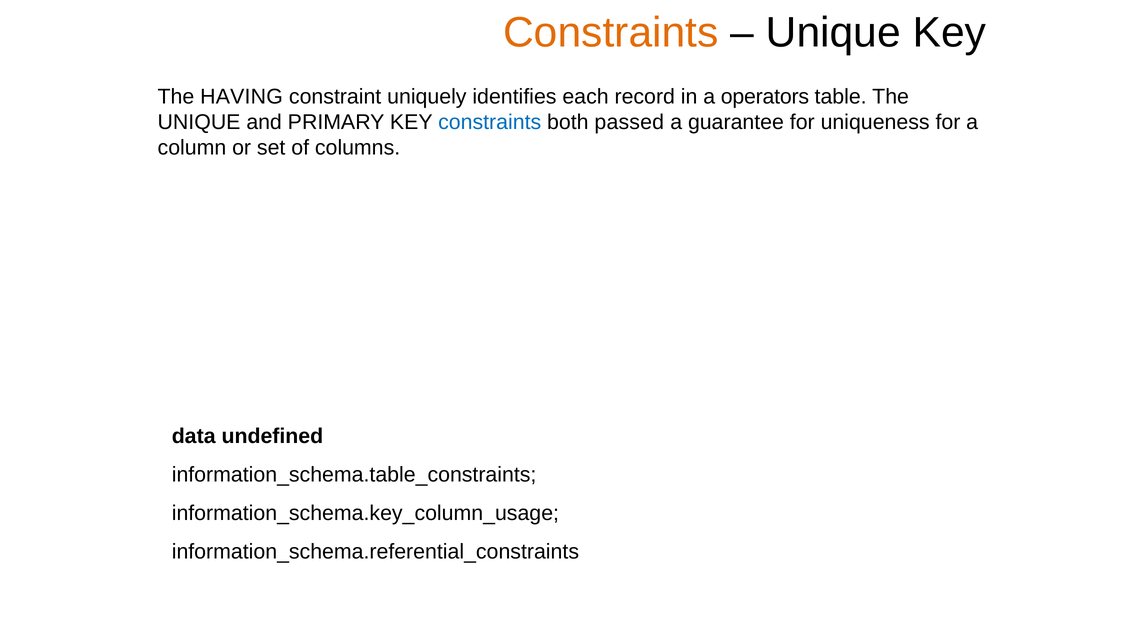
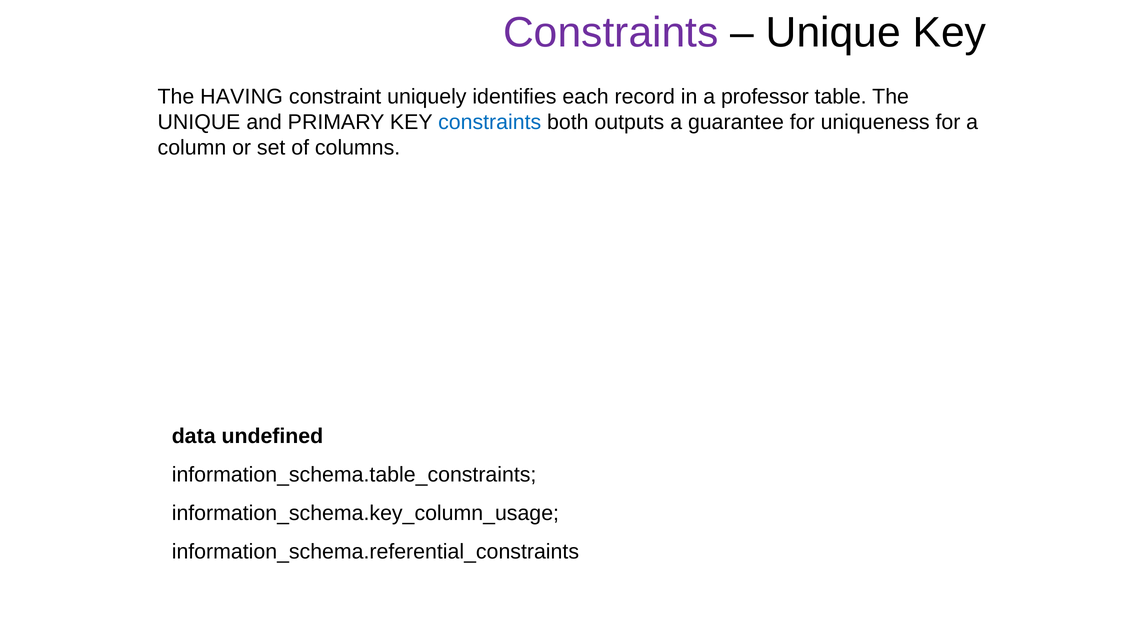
Constraints colour: orange -> purple (611, 33)
operators: operators -> professor (765, 97)
passed: passed -> outputs (629, 122)
